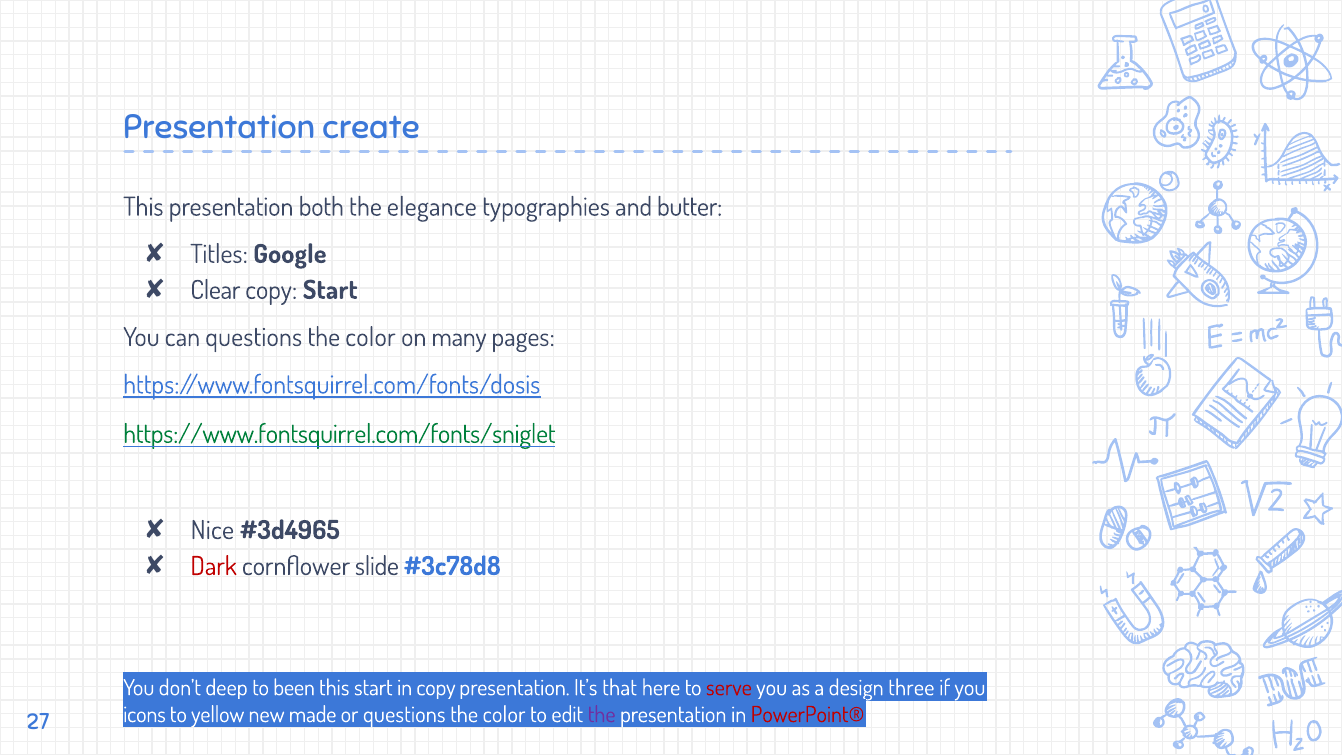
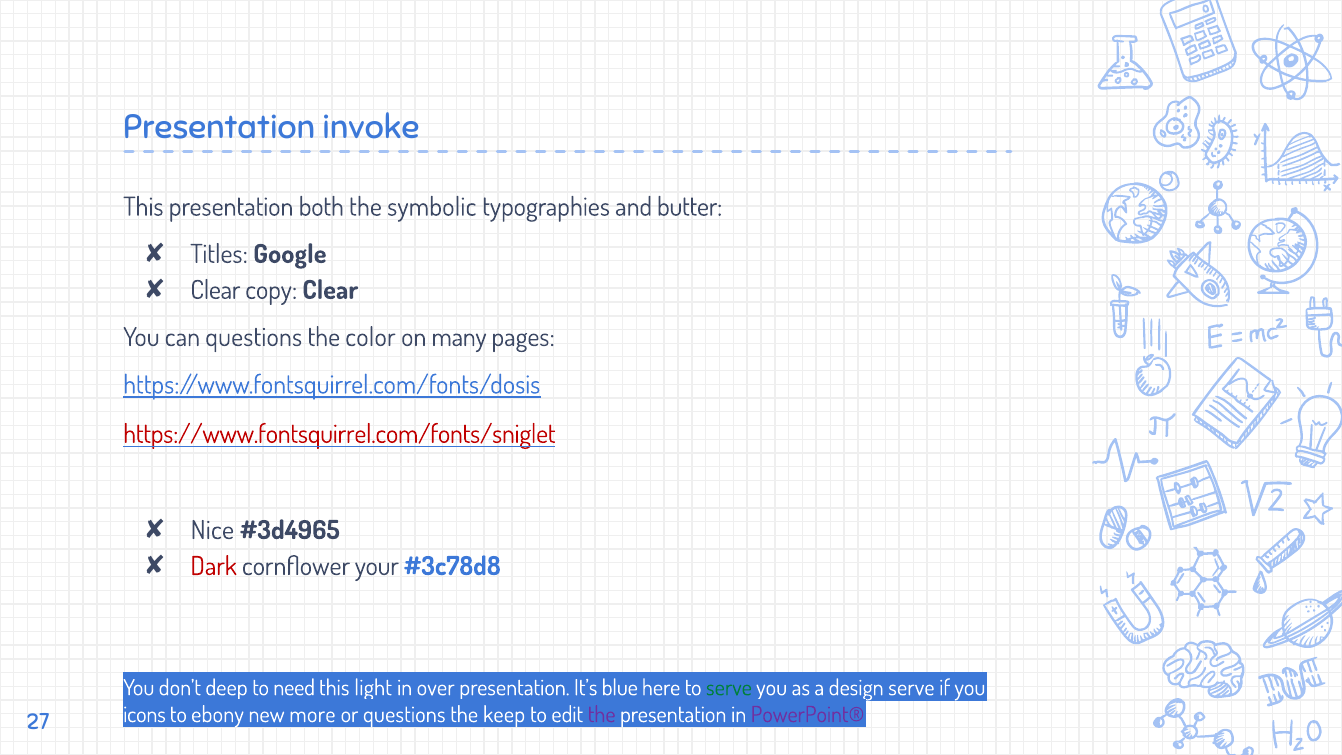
create: create -> invoke (371, 128)
elegance: elegance -> symbolic (432, 207)
copy Start: Start -> Clear (330, 290)
https://www.fontsquirrel.com/fonts/sniglet colour: green -> red (339, 434)
slide: slide -> your (377, 566)
been: been -> need (294, 688)
this start: start -> light (373, 688)
in copy: copy -> over (436, 688)
that: that -> blue (620, 688)
serve colour: red -> green (729, 688)
design three: three -> serve (911, 688)
yellow: yellow -> ebony (217, 715)
made: made -> more (312, 715)
color: color -> keep (504, 715)
PowerPoint® colour: red -> purple (808, 715)
